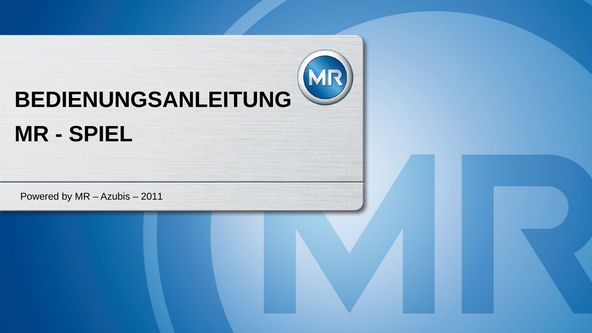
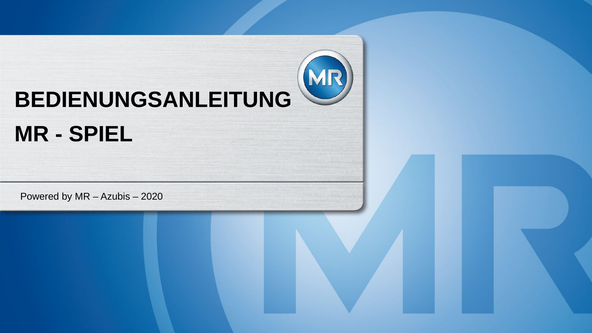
2011: 2011 -> 2020 (152, 196)
